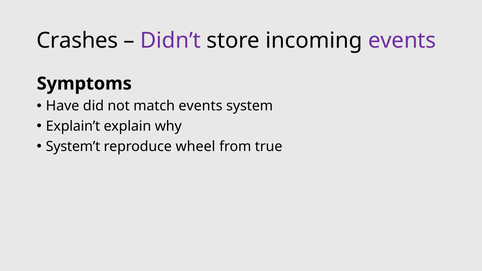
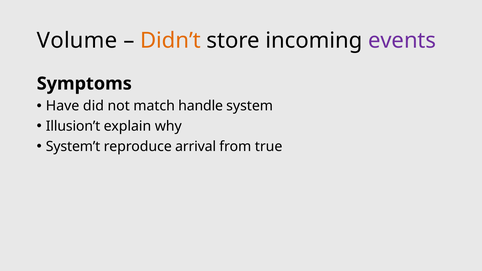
Crashes: Crashes -> Volume (77, 40)
Didn’t colour: purple -> orange (171, 40)
match events: events -> handle (201, 106)
Explain’t: Explain’t -> Illusion’t (73, 126)
wheel: wheel -> arrival (196, 146)
